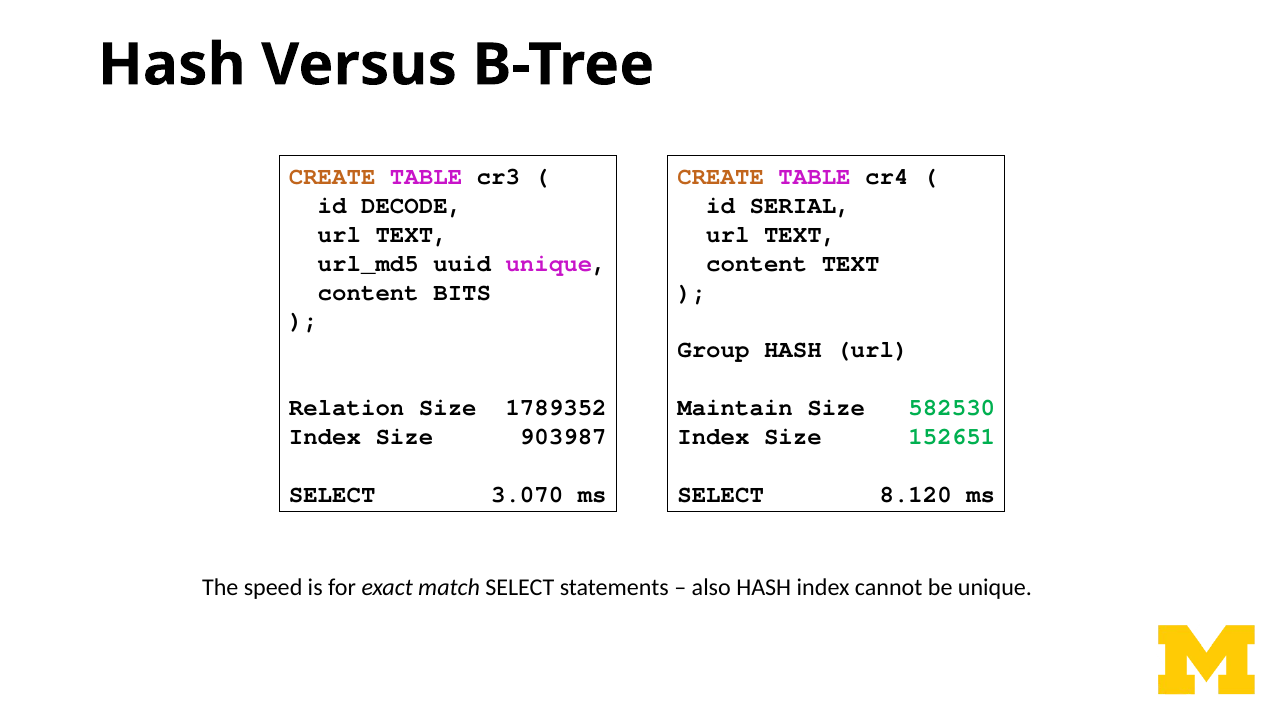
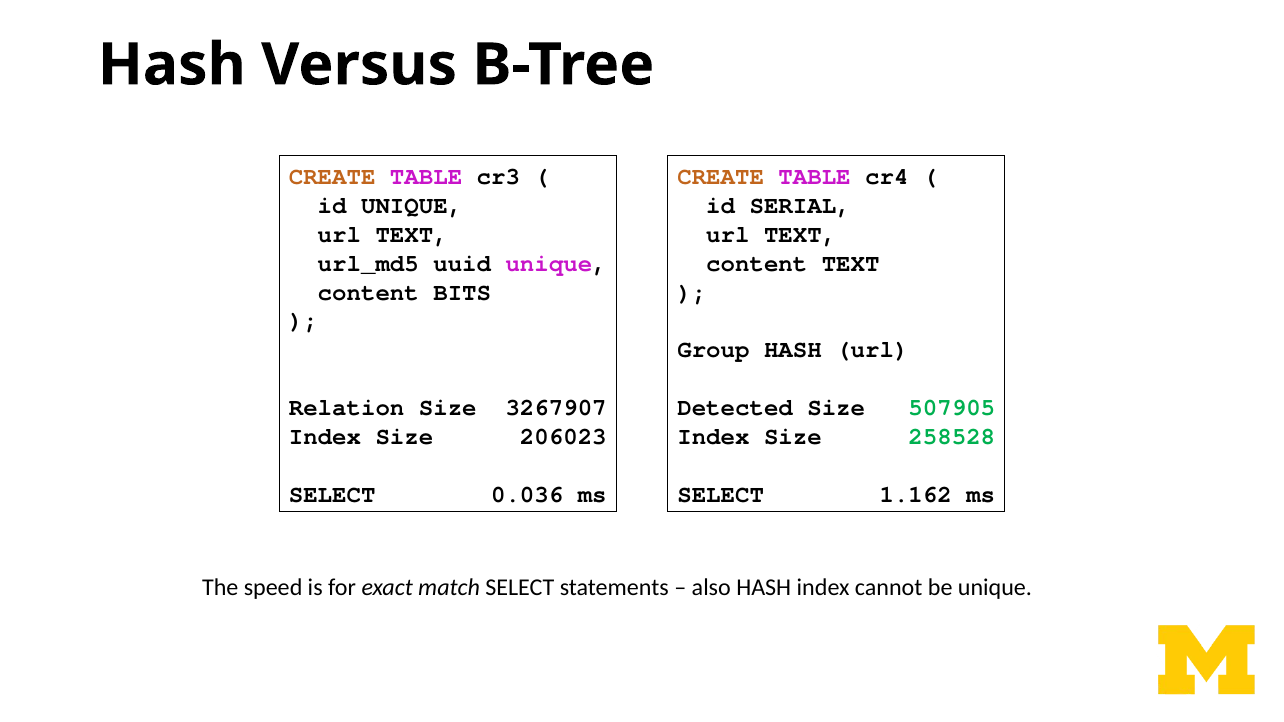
id DECODE: DECODE -> UNIQUE (412, 206)
1789352: 1789352 -> 3267907 (556, 408)
Maintain: Maintain -> Detected (735, 408)
582530: 582530 -> 507905 (952, 408)
903987: 903987 -> 206023 (563, 437)
152651: 152651 -> 258528 (952, 437)
3.070: 3.070 -> 0.036 (527, 494)
8.120: 8.120 -> 1.162 (916, 494)
